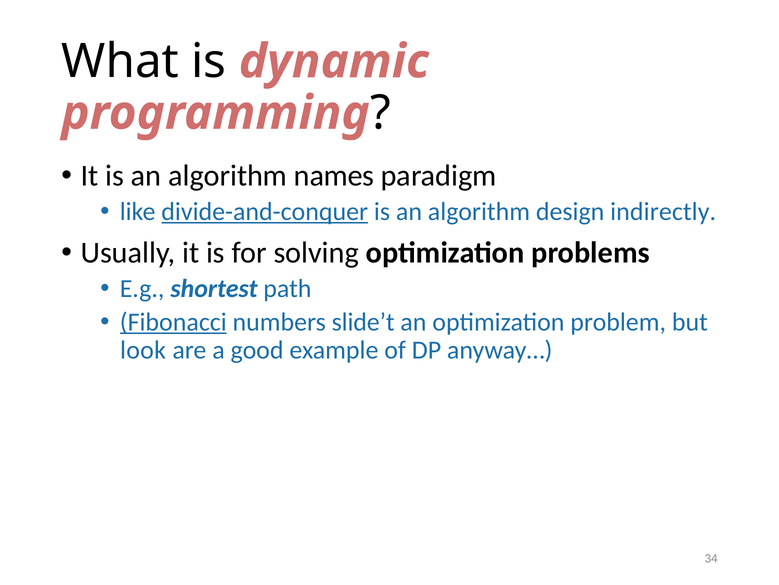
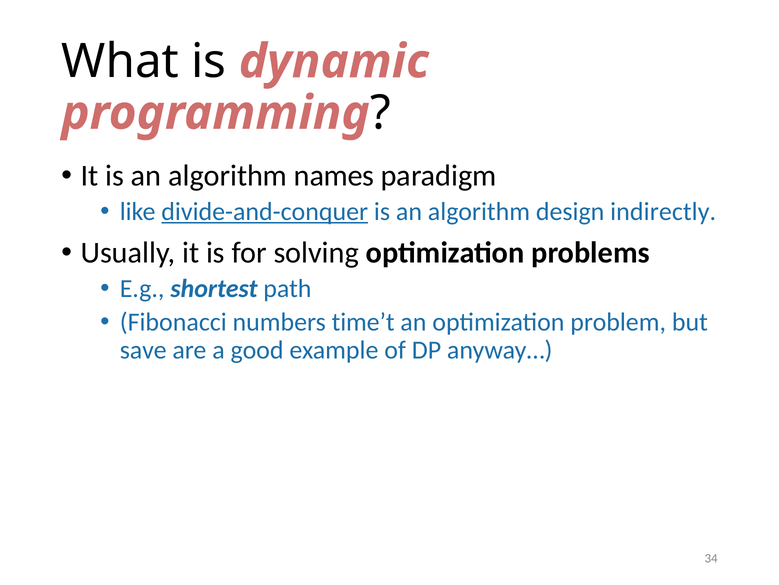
Fibonacci underline: present -> none (173, 322)
slide’t: slide’t -> time’t (363, 322)
look: look -> save (143, 350)
